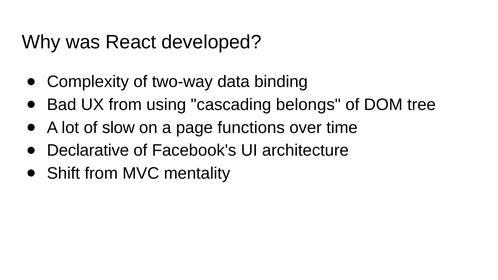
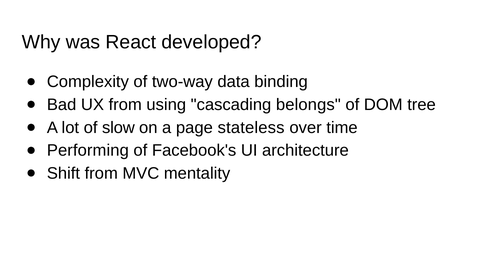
functions: functions -> stateless (251, 128)
Declarative: Declarative -> Performing (88, 151)
